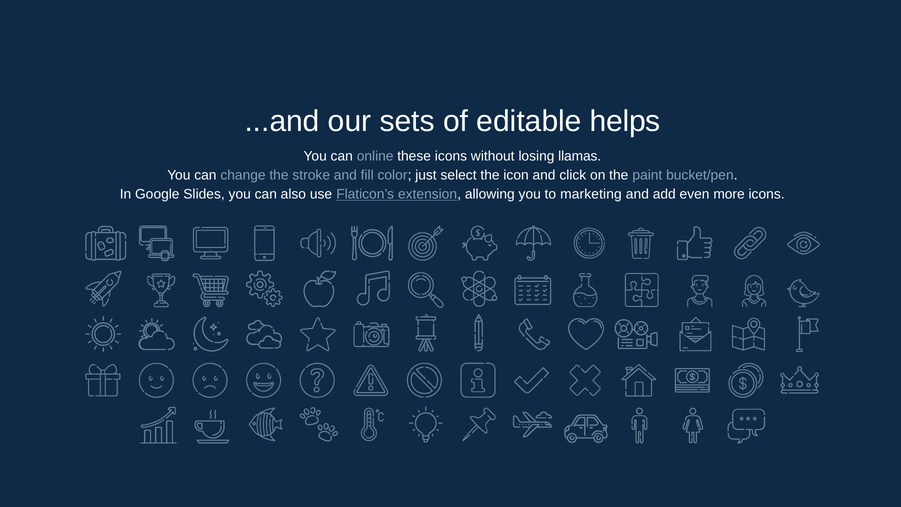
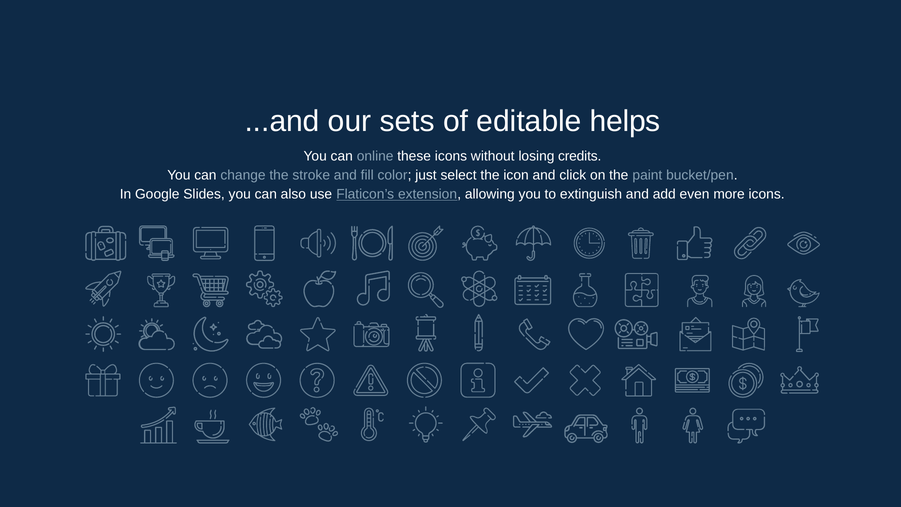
llamas: llamas -> credits (580, 156)
marketing: marketing -> extinguish (591, 194)
